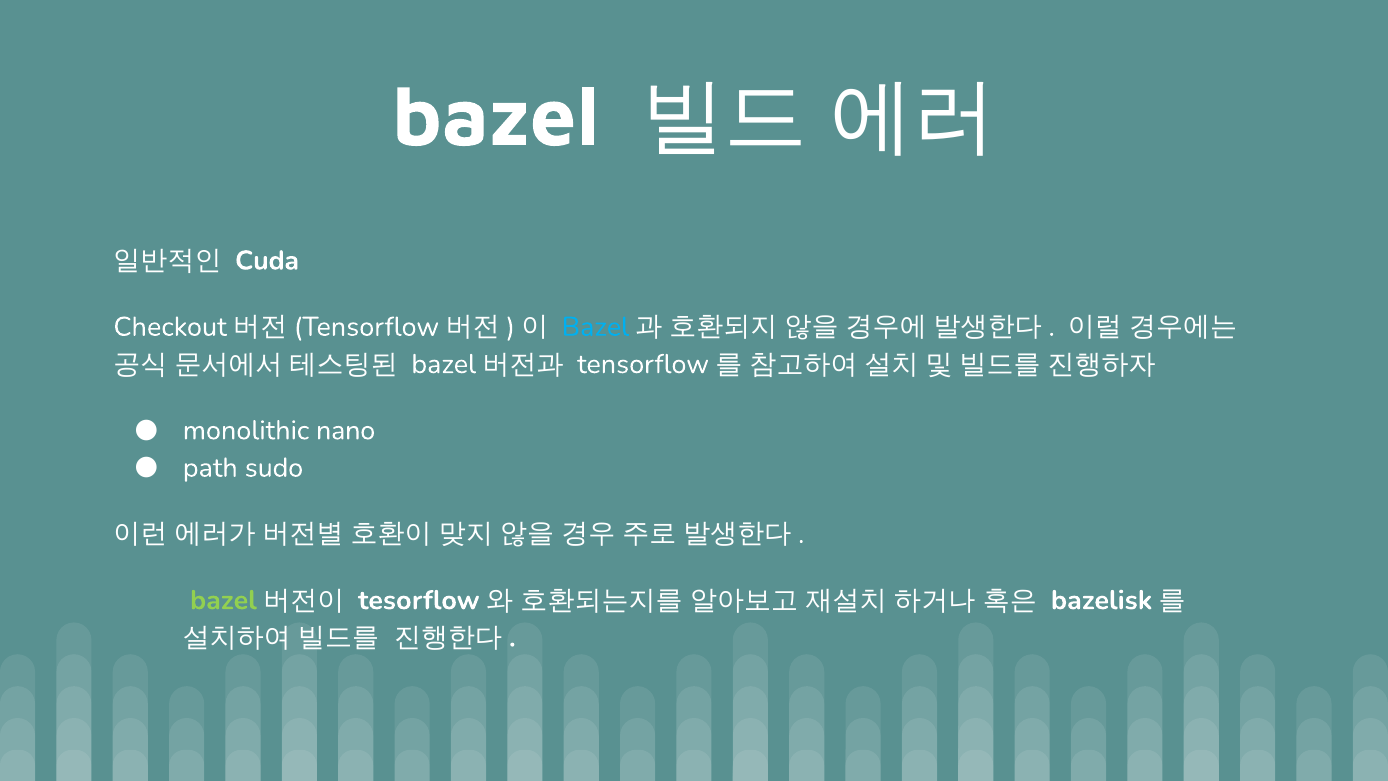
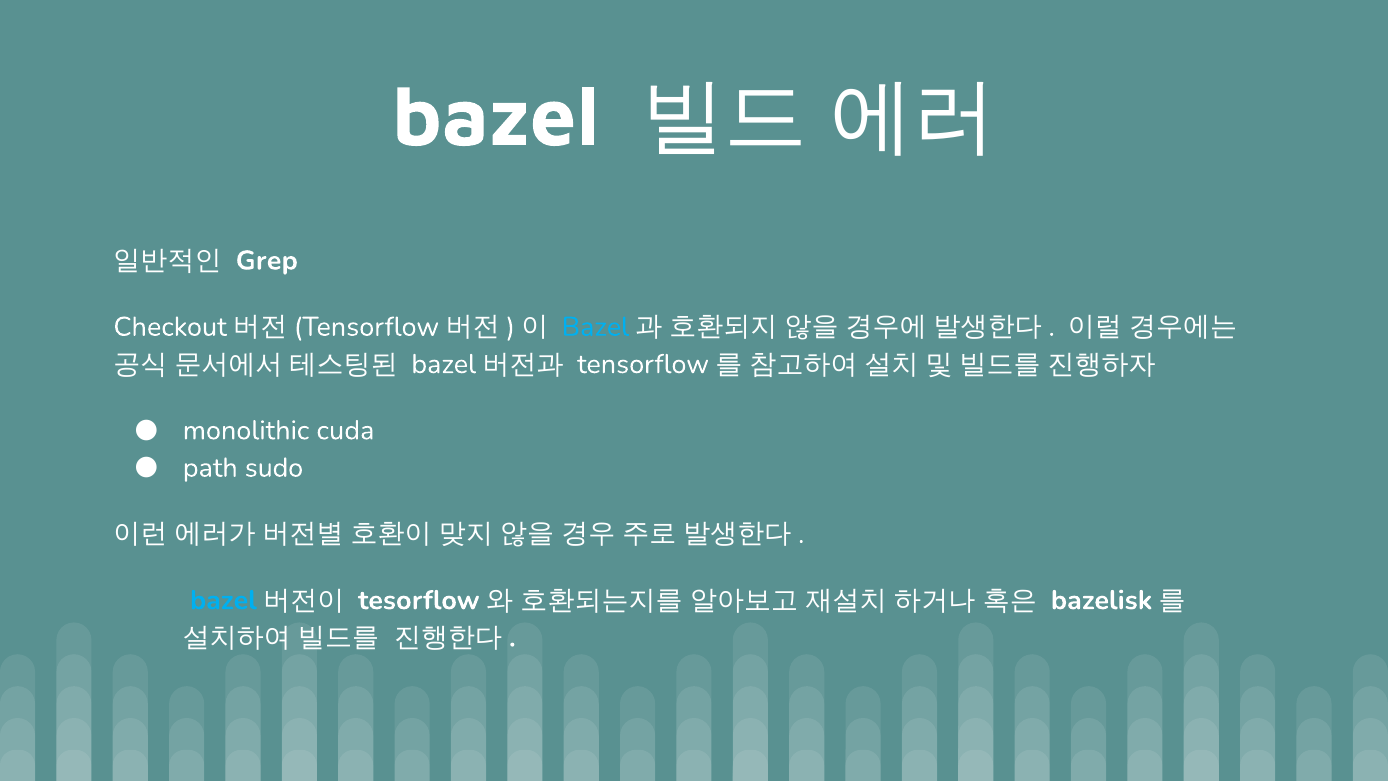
Cuda: Cuda -> Grep (267, 260)
nano: nano -> cuda (345, 430)
bazel colour: light green -> light blue (223, 600)
